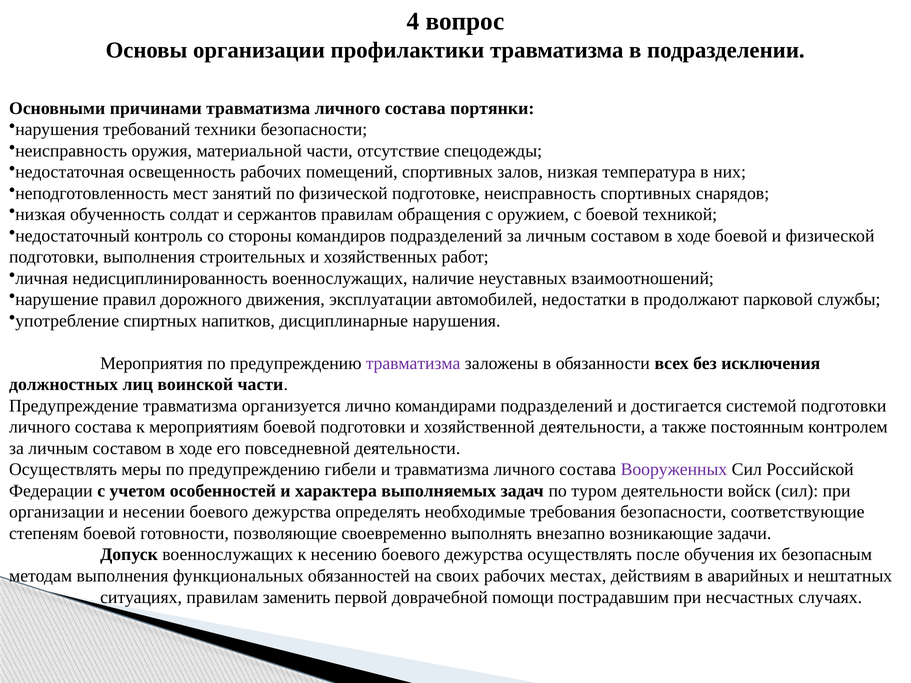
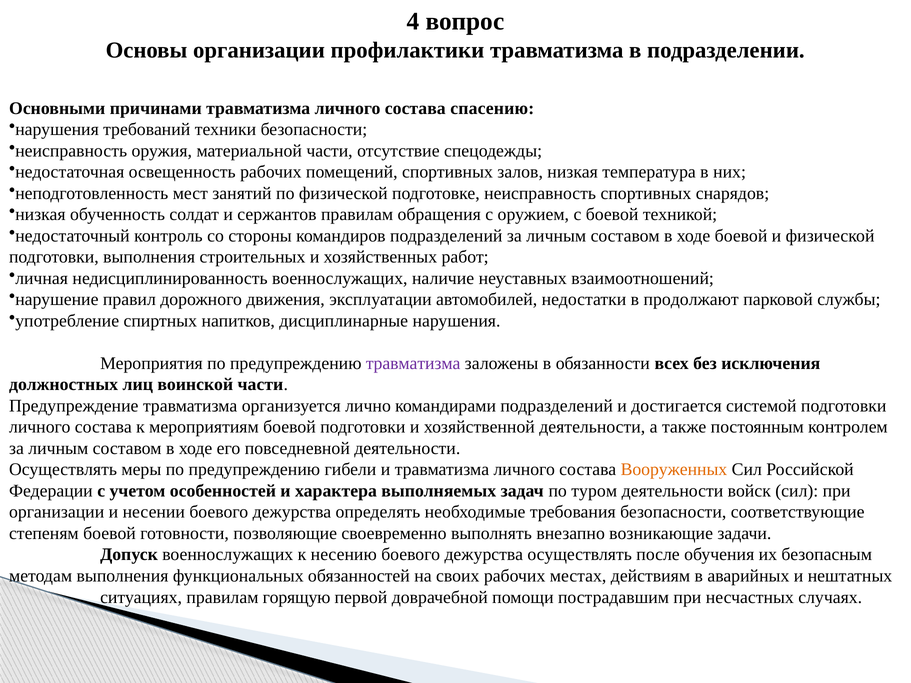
портянки: портянки -> спасению (492, 108)
Вооруженных colour: purple -> orange (674, 470)
заменить: заменить -> горящую (297, 597)
